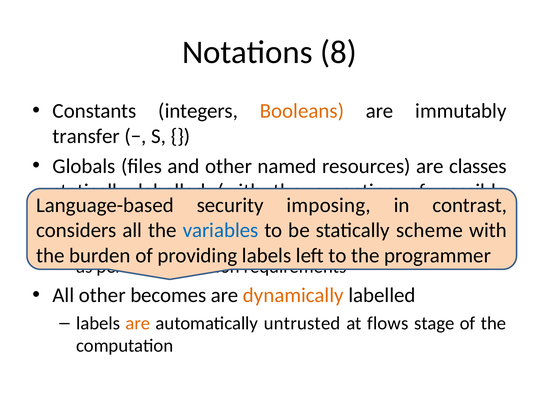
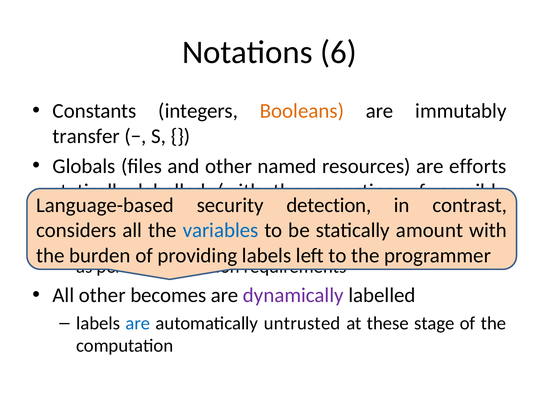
8: 8 -> 6 (338, 52)
classes: classes -> efforts (478, 166)
imposing: imposing -> detection (329, 205)
scheme: scheme -> amount (430, 230)
dynamically colour: orange -> purple (293, 296)
are colour: orange -> blue (138, 323)
flows: flows -> these (388, 323)
